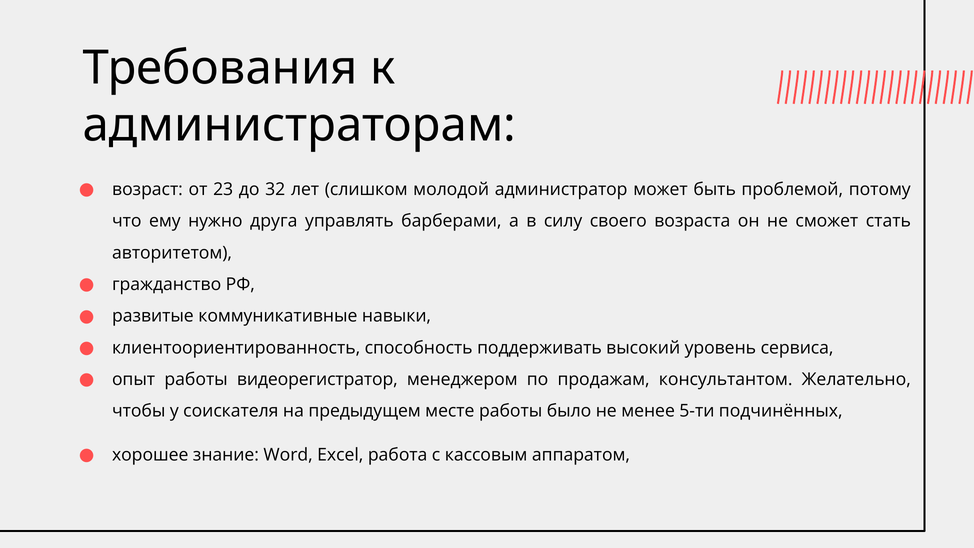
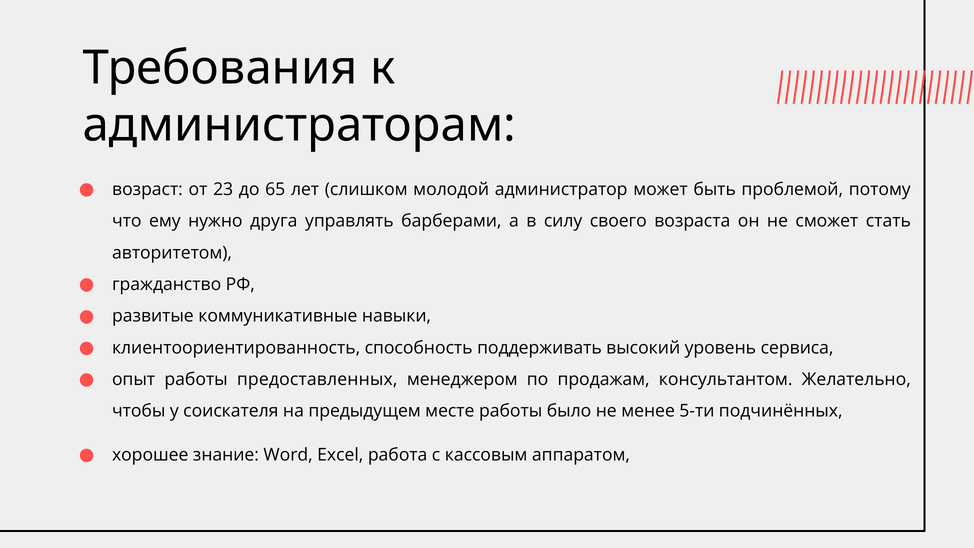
32: 32 -> 65 (275, 189)
видеорегистратор: видеорегистратор -> предоставленных (317, 379)
